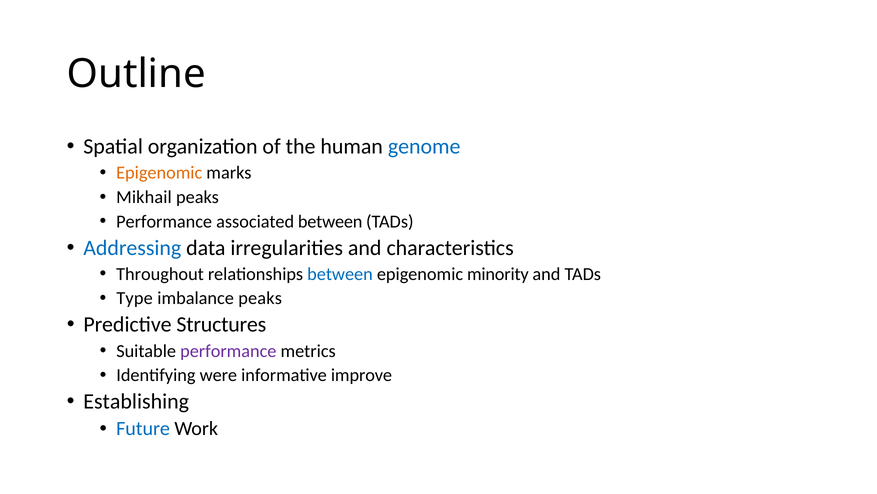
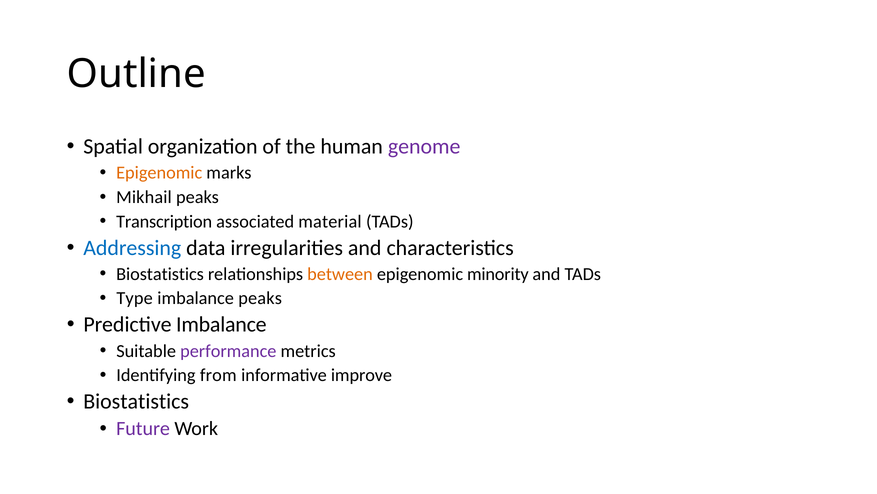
genome colour: blue -> purple (424, 146)
Performance: Performance -> Transcription (164, 221)
associated between: between -> material (330, 221)
Throughout: Throughout -> Biostatistics (160, 274)
between colour: blue -> orange (340, 274)
Predictive Structures: Structures -> Imbalance (221, 324)
were: were -> from (218, 375)
Establishing: Establishing -> Biostatistics (136, 401)
Future colour: blue -> purple (143, 428)
